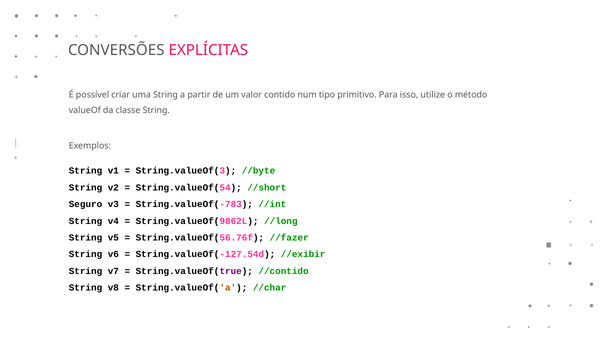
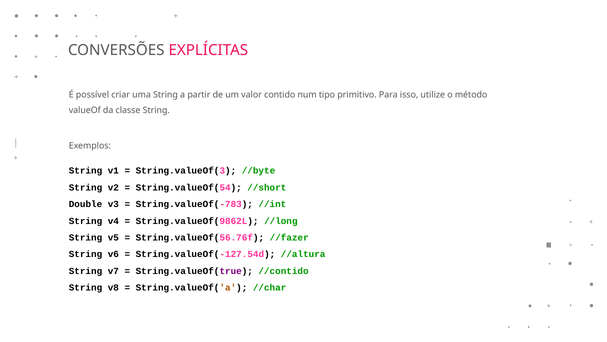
Seguro: Seguro -> Double (85, 204)
//exibir: //exibir -> //altura (303, 254)
